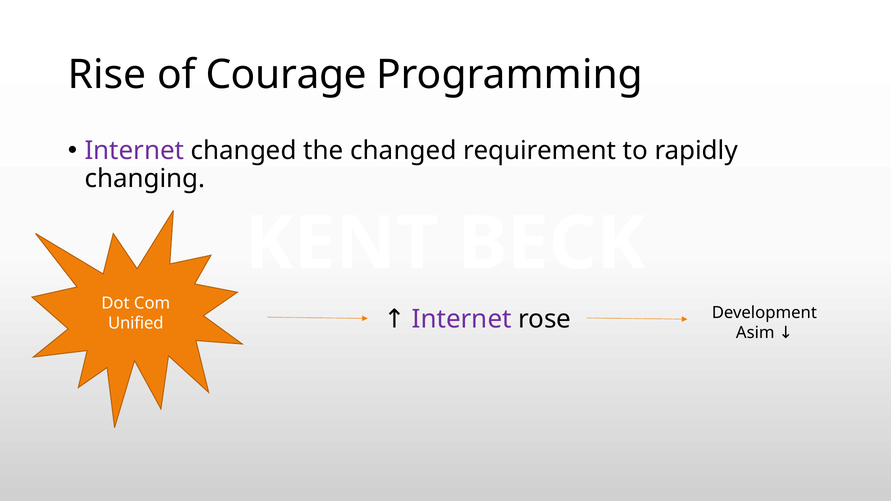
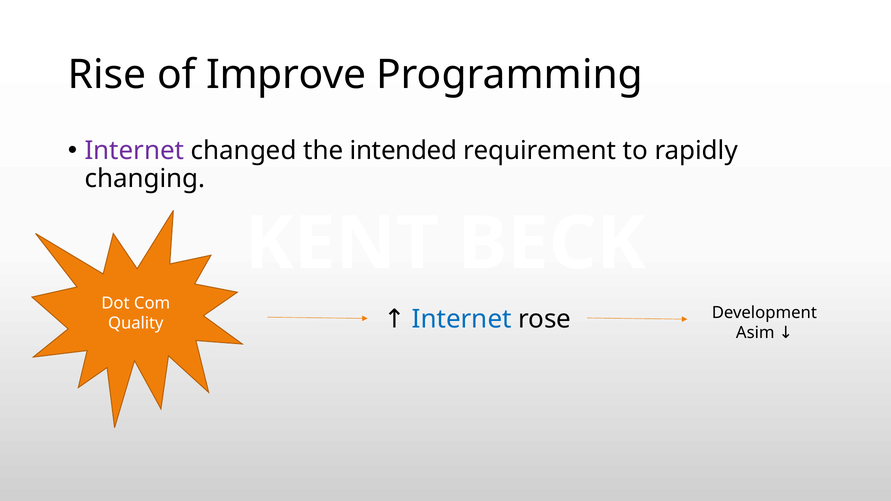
Courage: Courage -> Improve (286, 75)
the changed: changed -> intended (404, 151)
Unified: Unified -> Quality (136, 324)
Internet colour: purple -> blue (462, 319)
